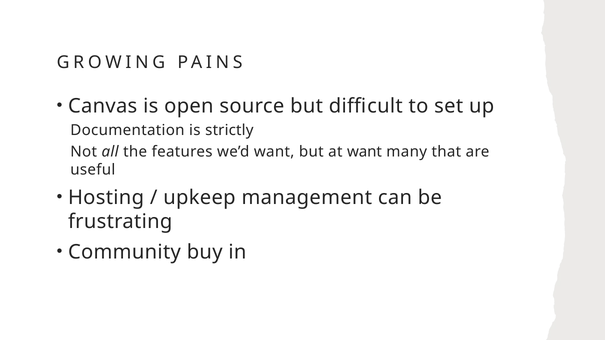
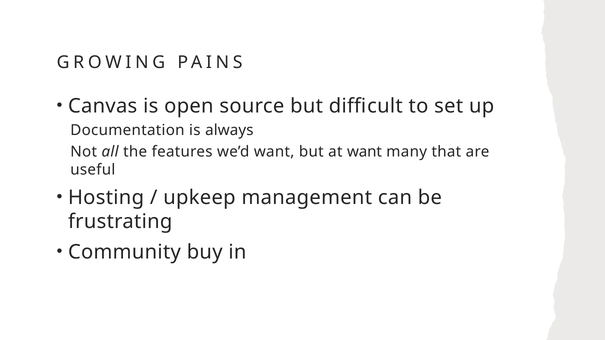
strictly: strictly -> always (229, 130)
